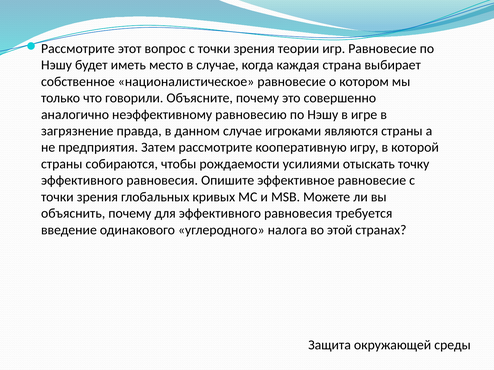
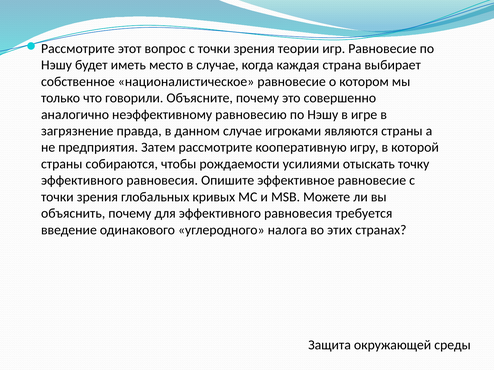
этой: этой -> этих (340, 230)
